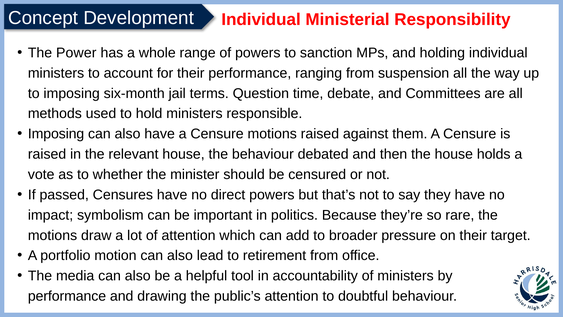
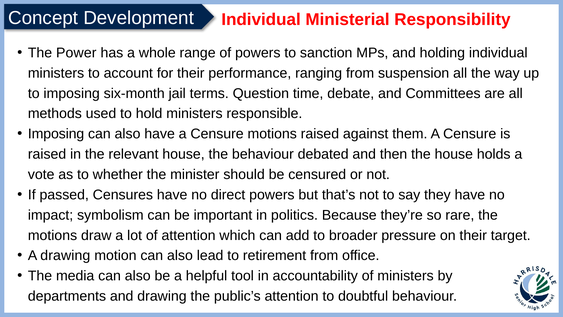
A portfolio: portfolio -> drawing (65, 255)
performance: performance -> departments (67, 296)
